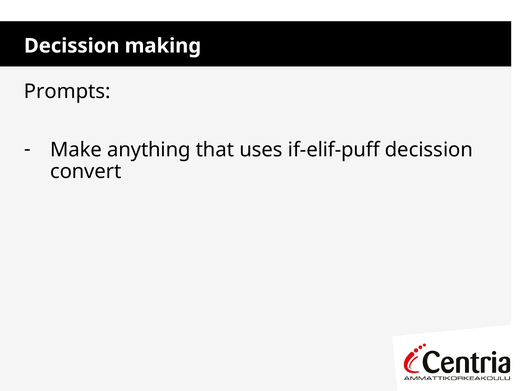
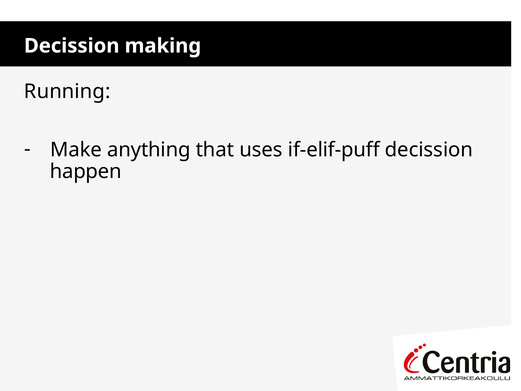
Prompts: Prompts -> Running (67, 91)
convert: convert -> happen (86, 171)
